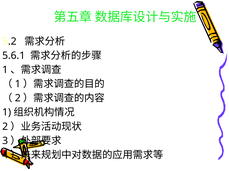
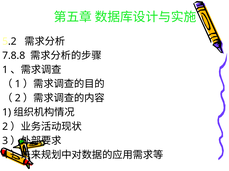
5.6.1: 5.6.1 -> 7.8.8 (14, 56)
